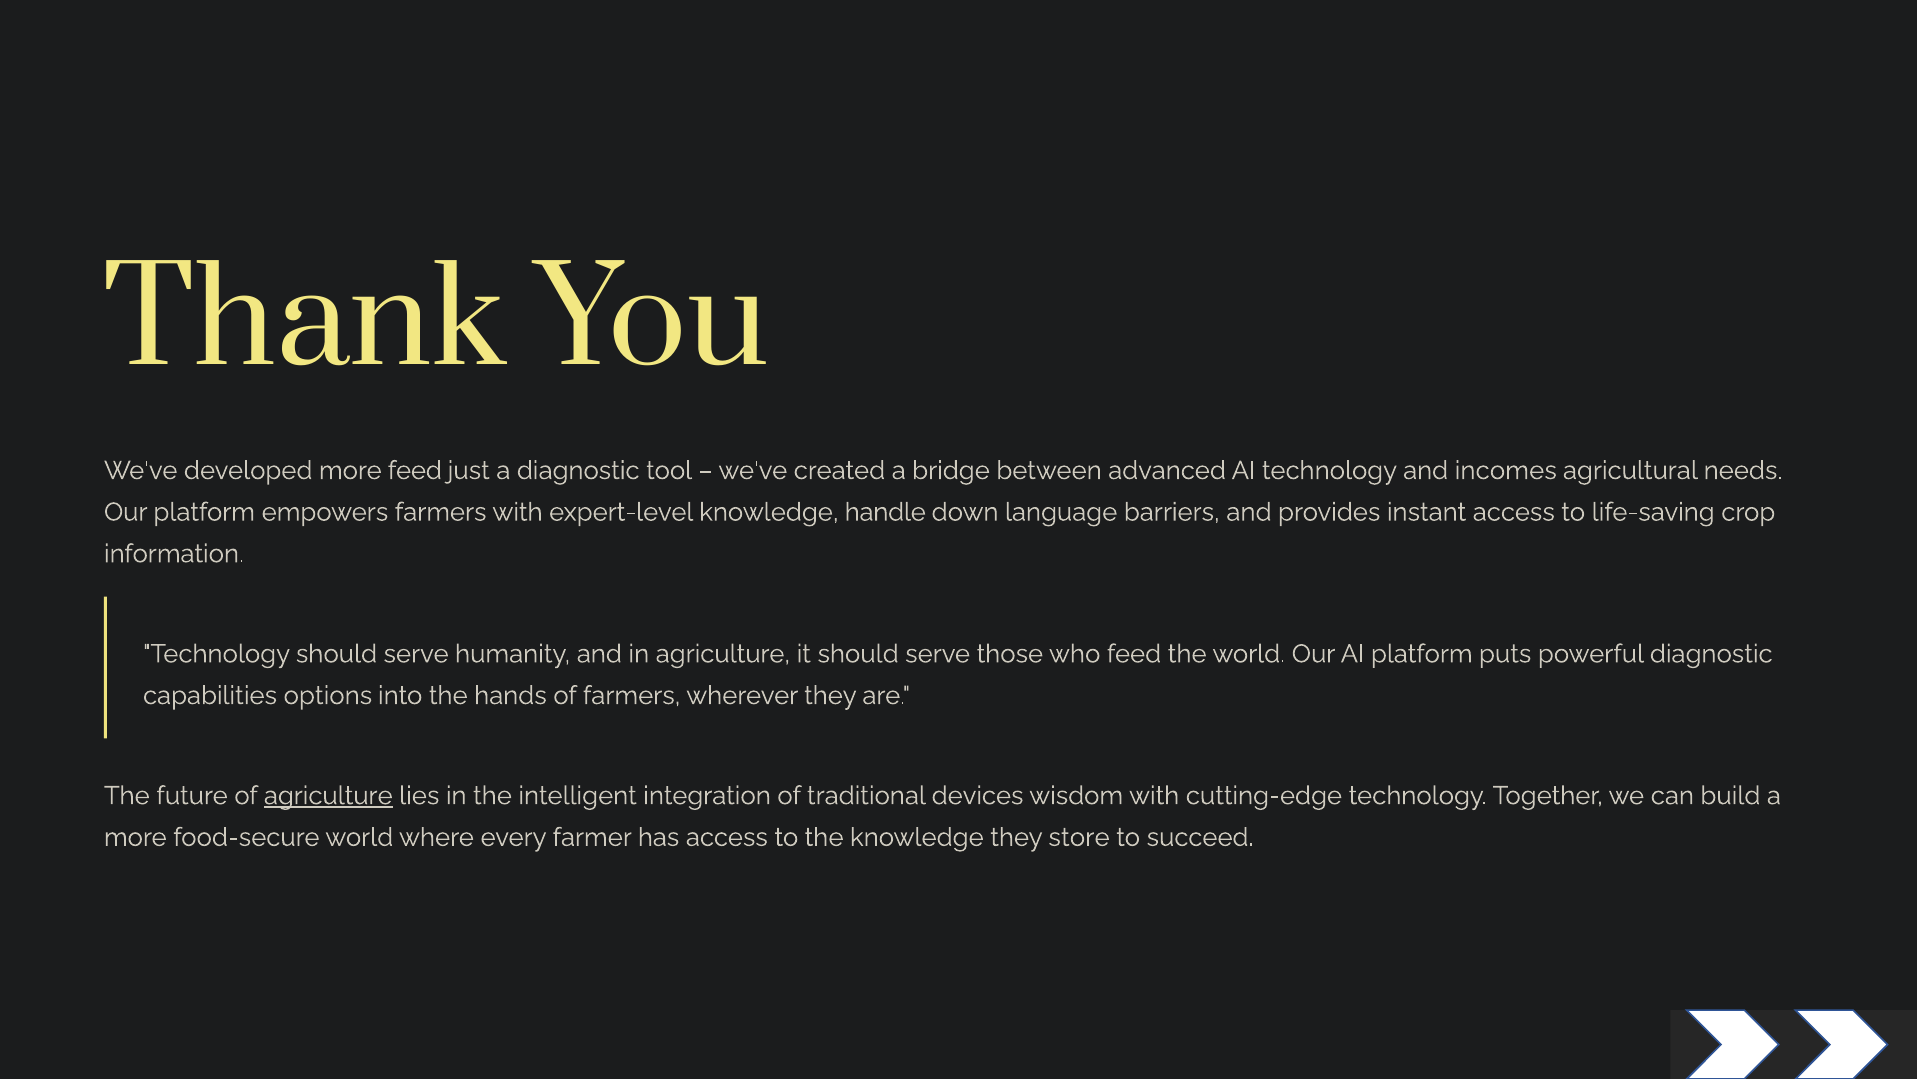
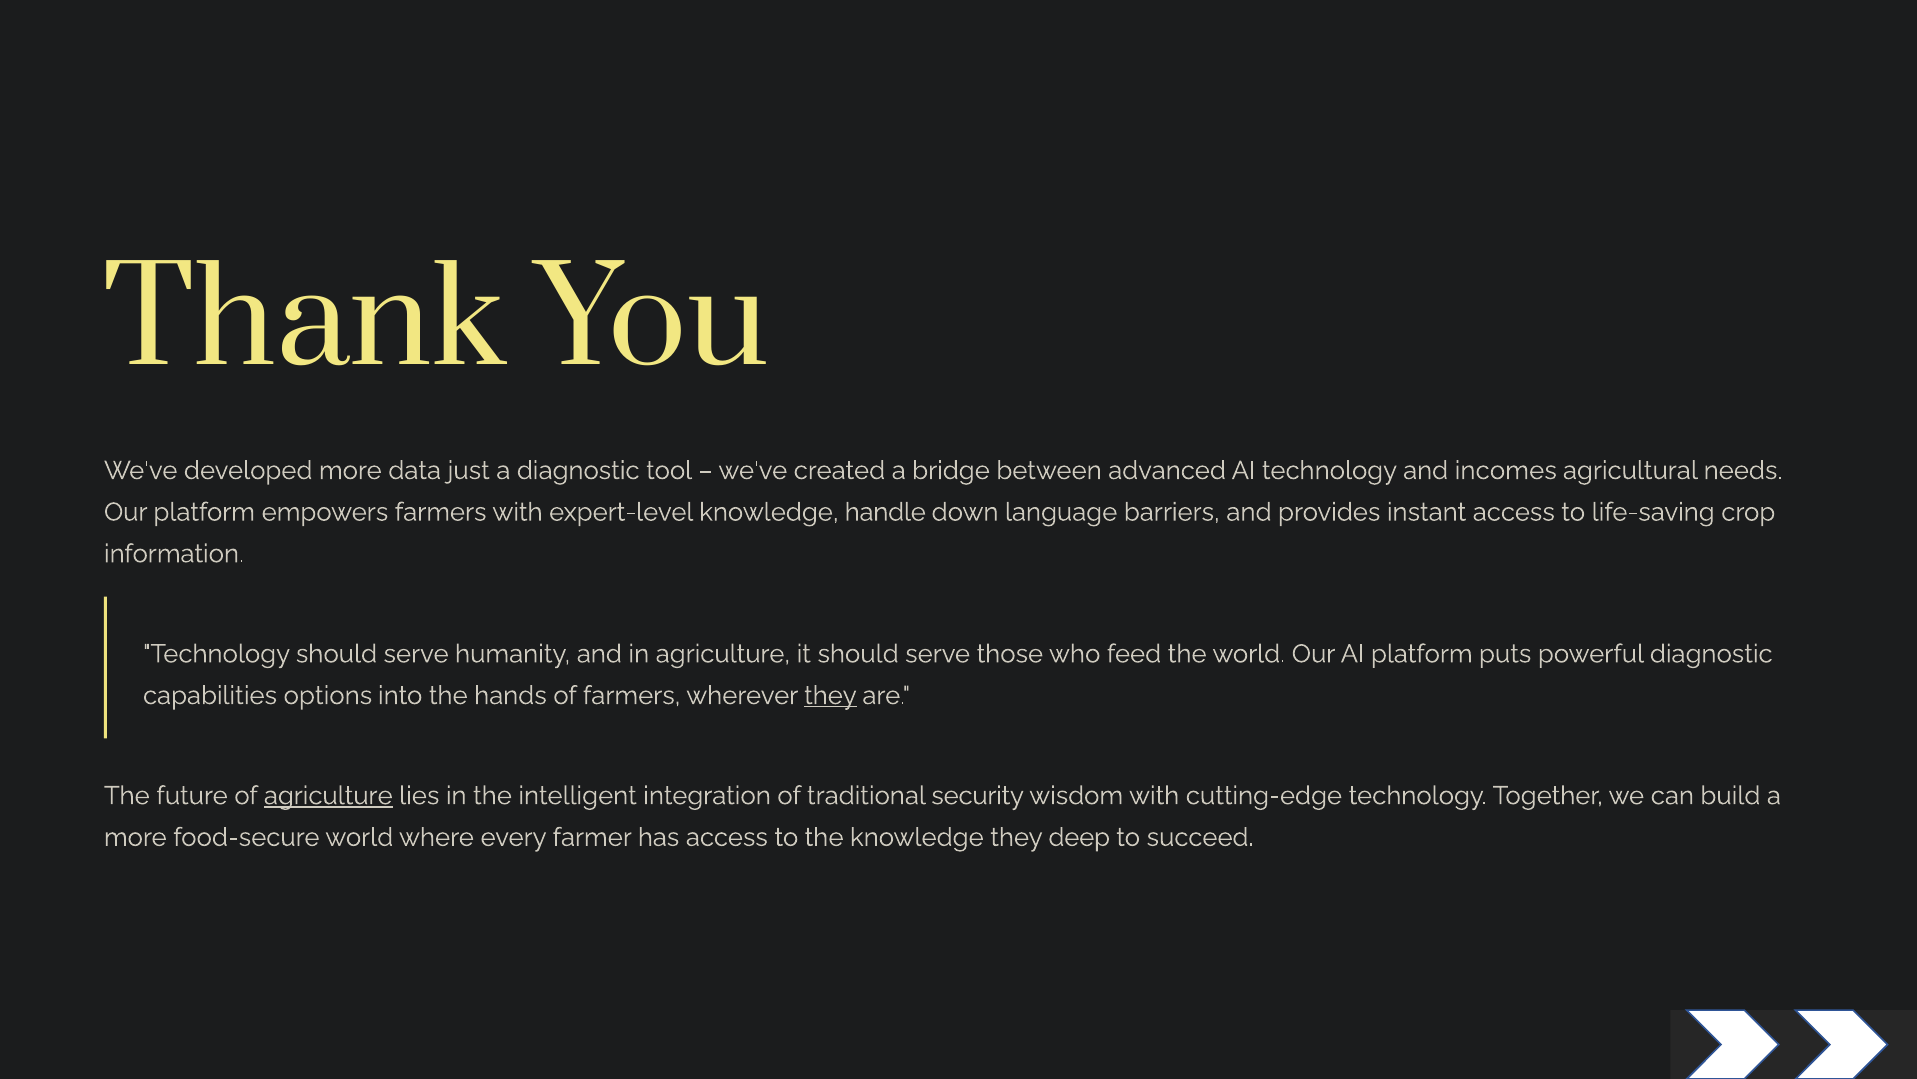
more feed: feed -> data (415, 470)
they underline: none -> present (830, 695)
devices: devices -> security (978, 795)
store: store -> deep (1079, 837)
